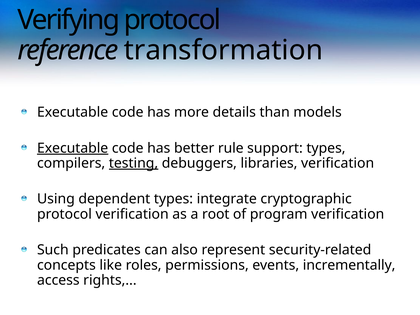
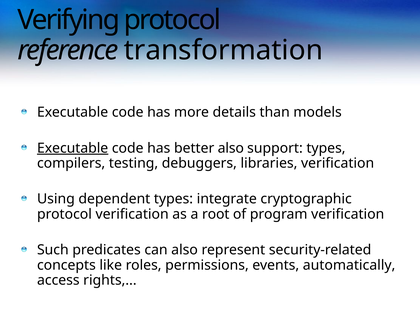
better rule: rule -> also (231, 148)
testing underline: present -> none (134, 163)
incrementally: incrementally -> automatically (349, 265)
